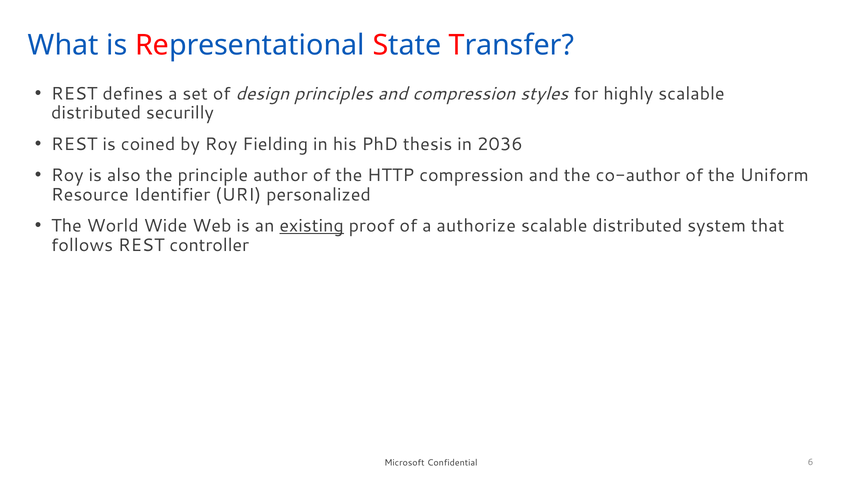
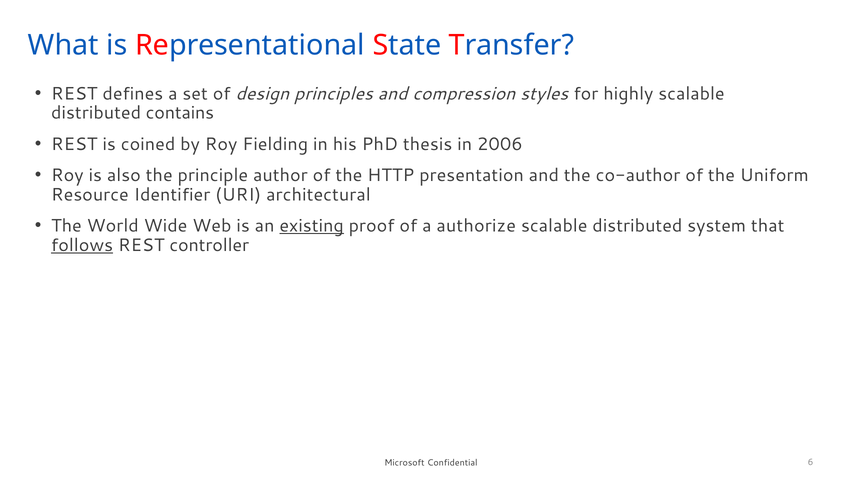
securilly: securilly -> contains (180, 113)
2036: 2036 -> 2006 (500, 144)
HTTP compression: compression -> presentation (472, 175)
personalized: personalized -> architectural (318, 195)
follows underline: none -> present (82, 245)
